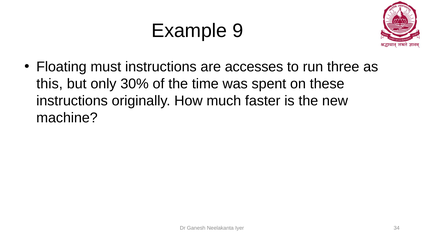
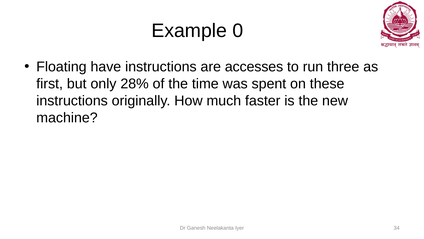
9: 9 -> 0 (238, 31)
must: must -> have (106, 67)
this: this -> first (50, 84)
30%: 30% -> 28% (135, 84)
